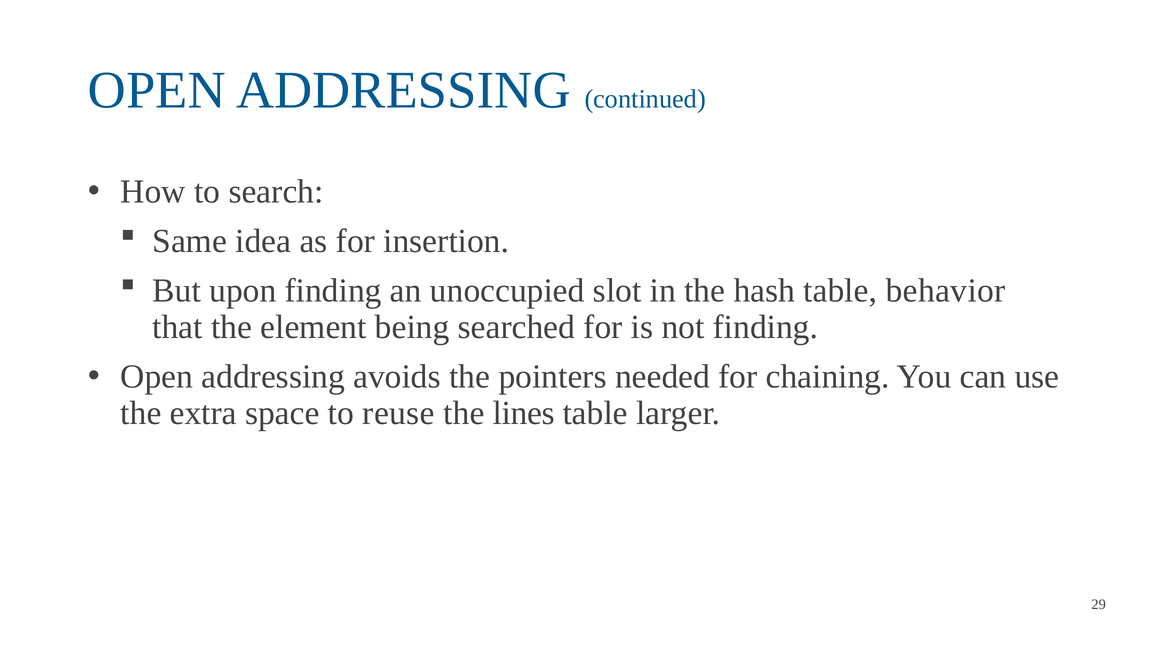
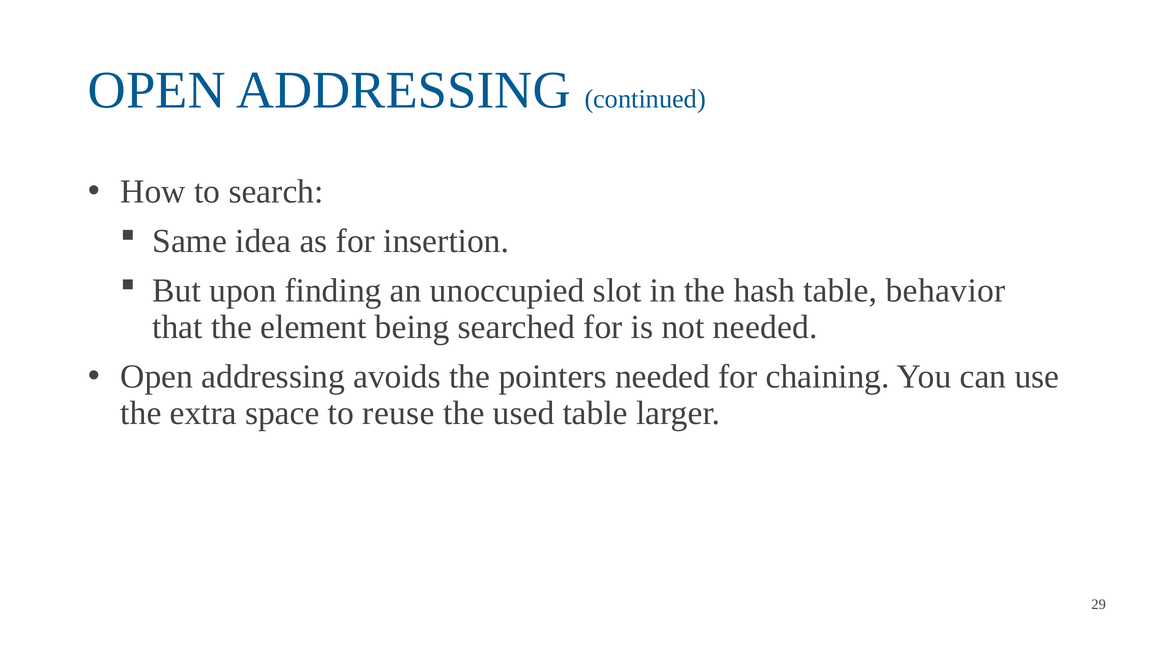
not finding: finding -> needed (765, 327)
lines: lines -> used (524, 413)
